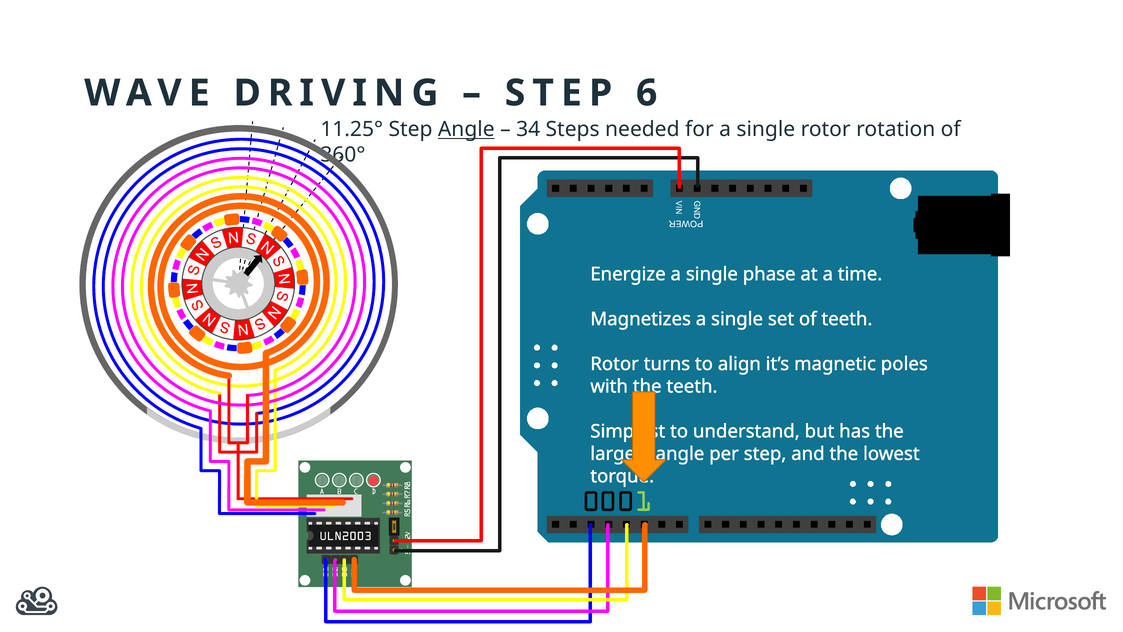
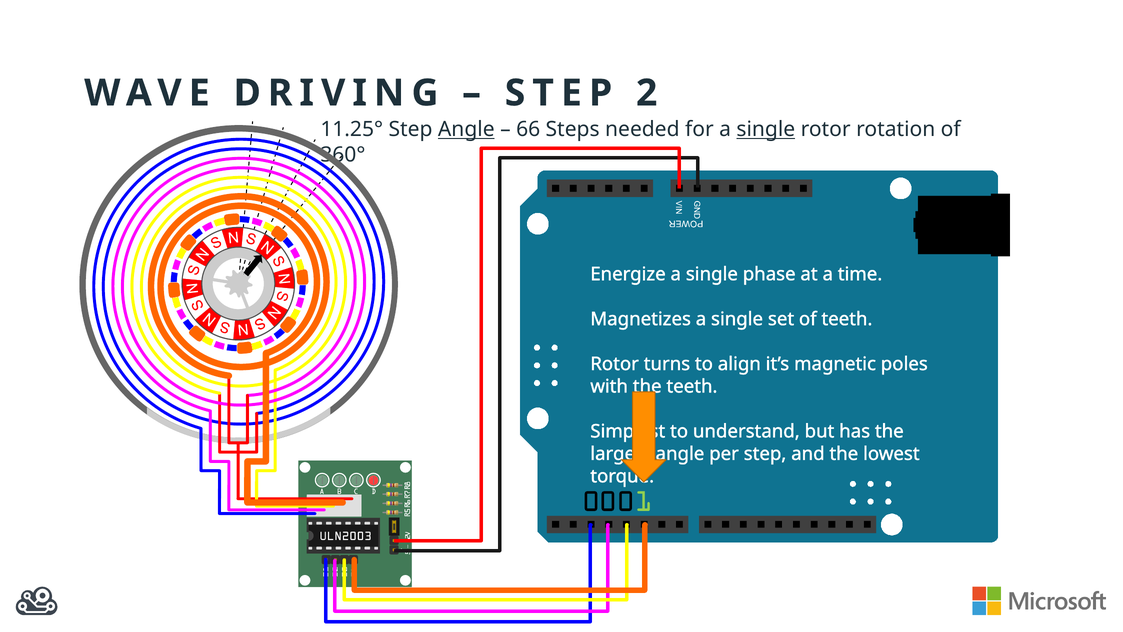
6: 6 -> 2 (647, 93)
34: 34 -> 66 (528, 129)
single underline: none -> present (766, 129)
